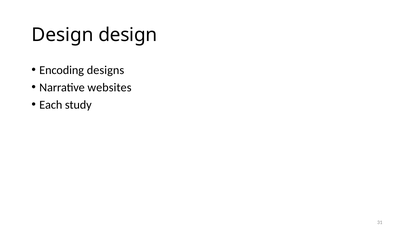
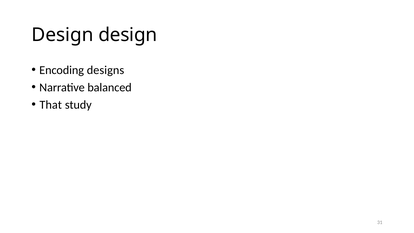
websites: websites -> balanced (110, 87)
Each: Each -> That (51, 105)
